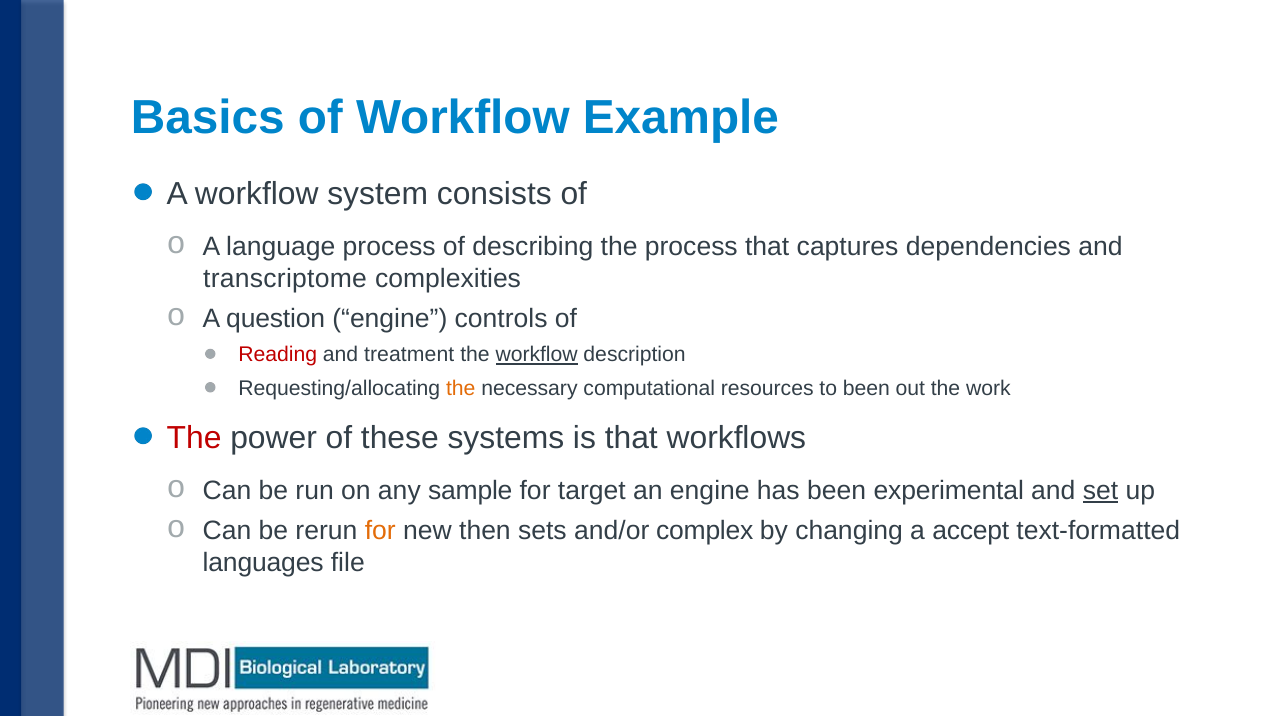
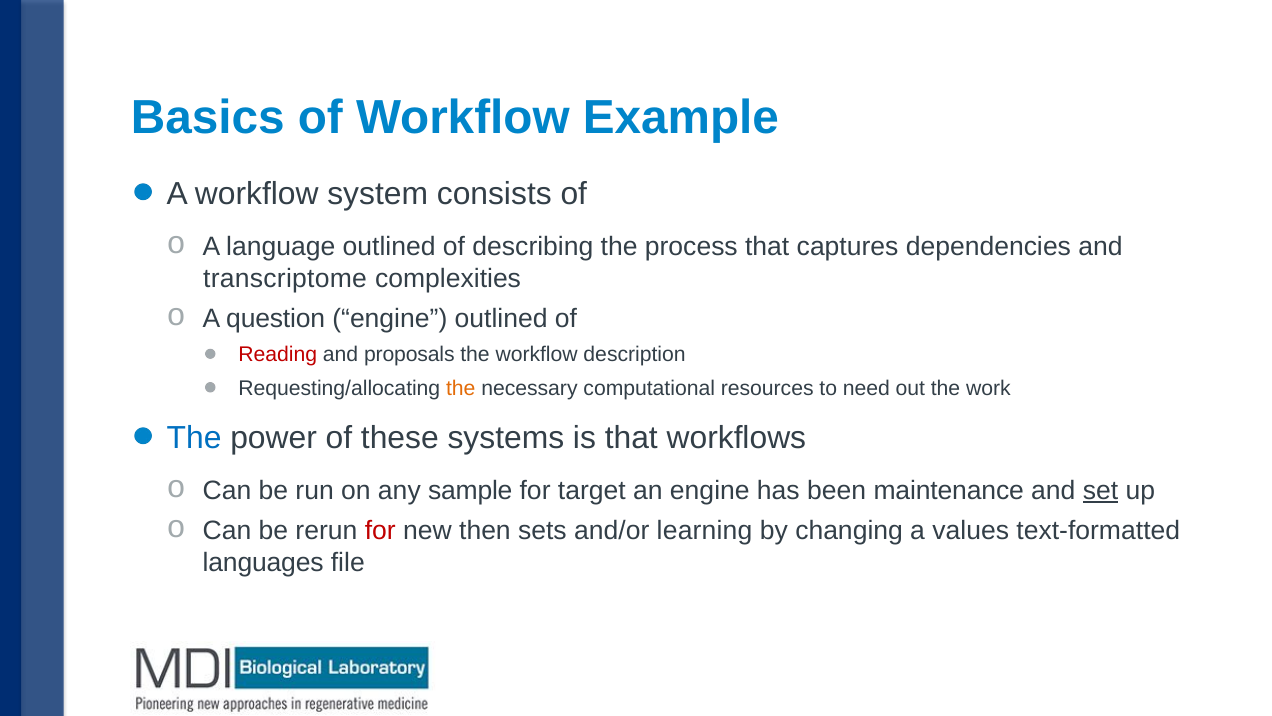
language process: process -> outlined (389, 247)
engine controls: controls -> outlined (501, 319)
treatment: treatment -> proposals (409, 355)
workflow underline: present -> none (537, 355)
to been: been -> need (866, 388)
The colour: red -> blue (194, 437)
experimental: experimental -> maintenance (949, 491)
for colour: orange -> red (380, 530)
complex: complex -> learning (705, 530)
accept: accept -> values (971, 530)
